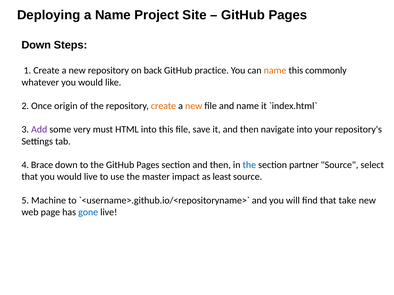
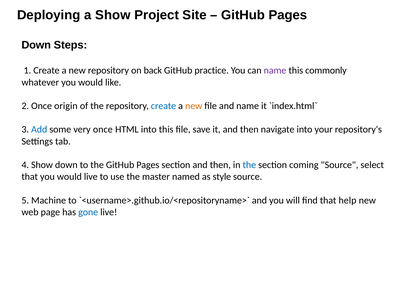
a Name: Name -> Show (113, 15)
name colour: orange -> purple (275, 71)
create colour: orange -> blue (163, 106)
Add colour: purple -> blue (39, 130)
very must: must -> once (103, 130)
4 Brace: Brace -> Show (42, 165)
partner: partner -> coming (304, 165)
impact: impact -> named (186, 177)
least: least -> style (222, 177)
take: take -> help (347, 201)
